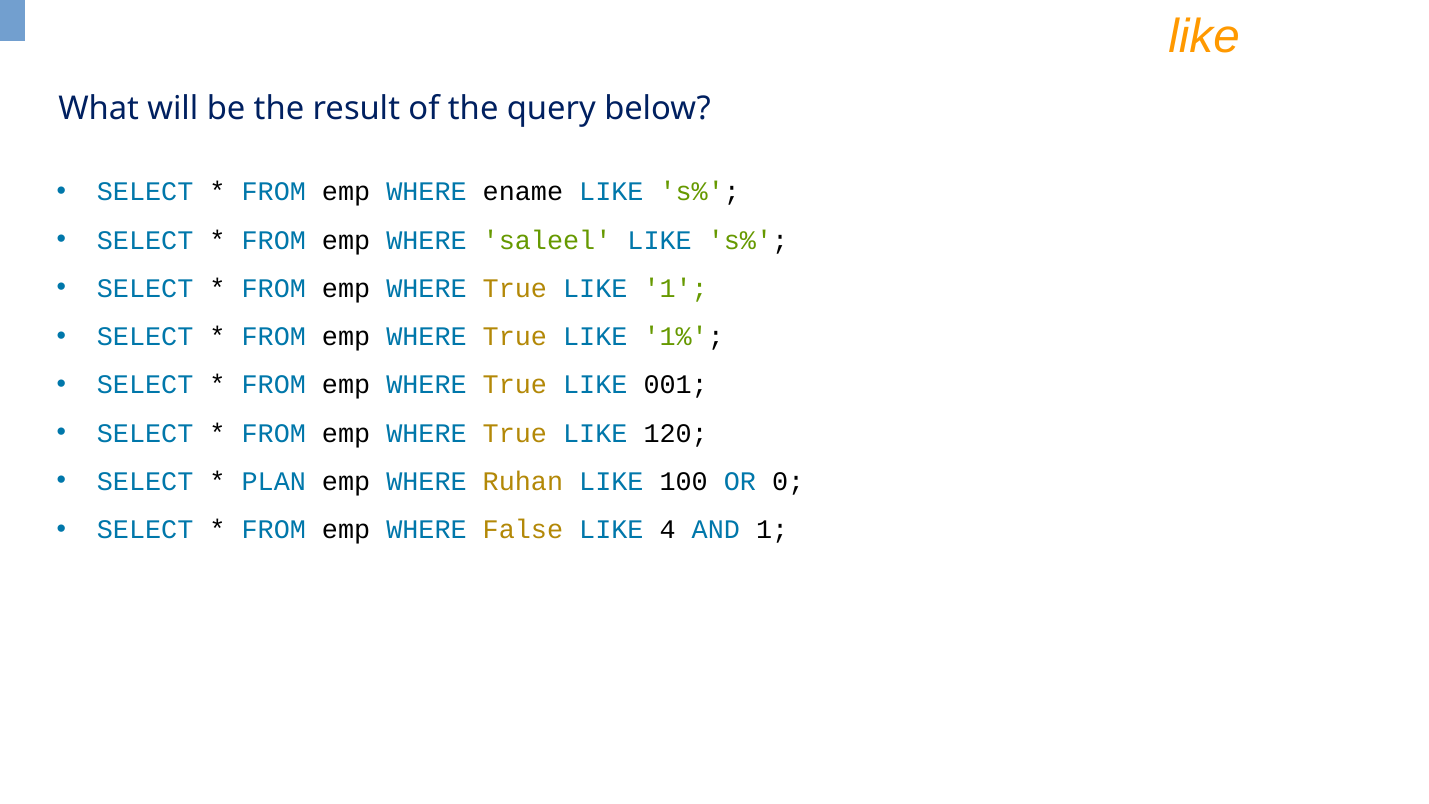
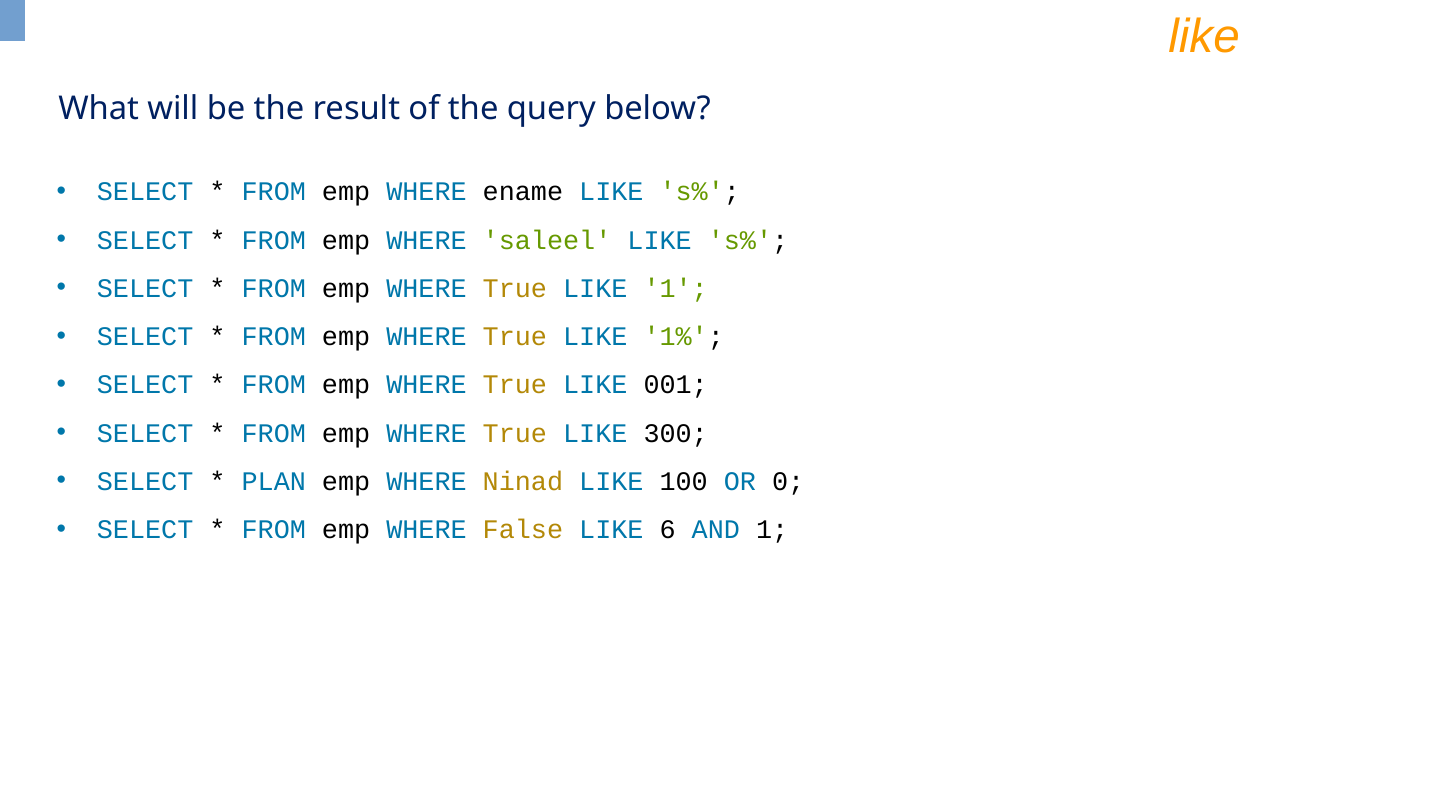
120: 120 -> 300 (676, 433)
Ruhan: Ruhan -> Ninad (523, 481)
4: 4 -> 6 (668, 530)
